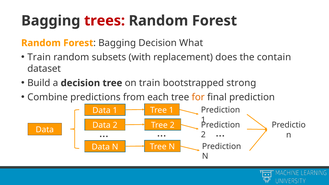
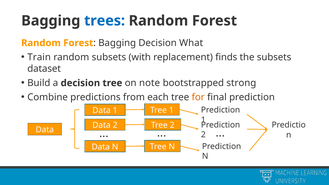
trees colour: red -> blue (105, 21)
does: does -> finds (226, 57)
the contain: contain -> subsets (274, 57)
on train: train -> note (150, 83)
